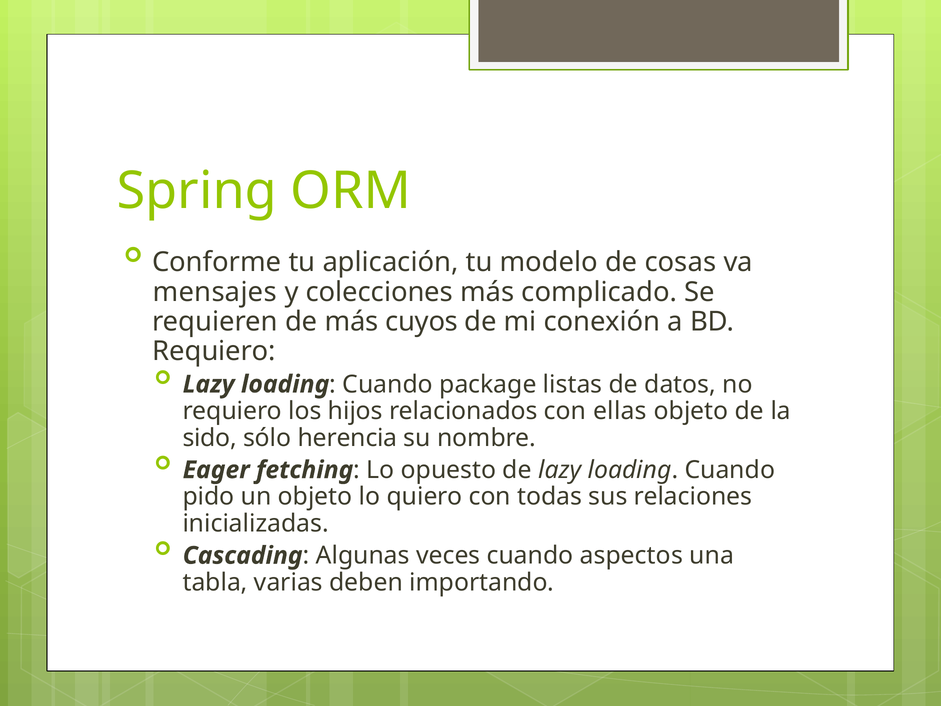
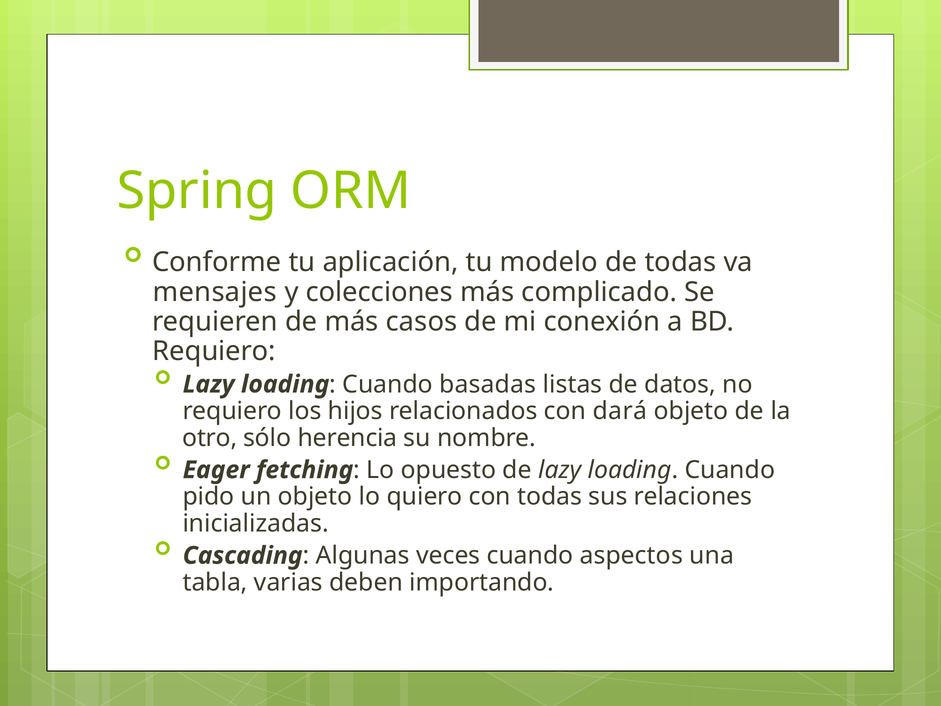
de cosas: cosas -> todas (680, 262)
cuyos: cuyos -> casos (422, 322)
package: package -> basadas (488, 384)
ellas: ellas -> dará (620, 411)
sido: sido -> otro (210, 438)
